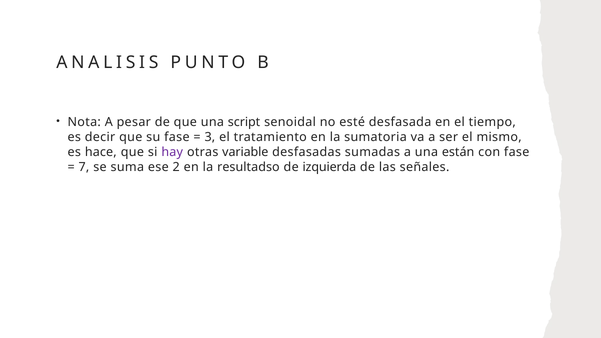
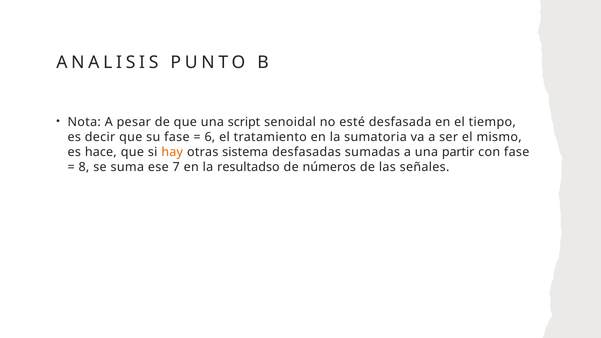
3: 3 -> 6 (210, 137)
hay colour: purple -> orange (172, 152)
variable: variable -> sistema (245, 152)
están: están -> partir (458, 152)
7: 7 -> 8 (84, 167)
2: 2 -> 7 (176, 167)
izquierda: izquierda -> números (329, 167)
